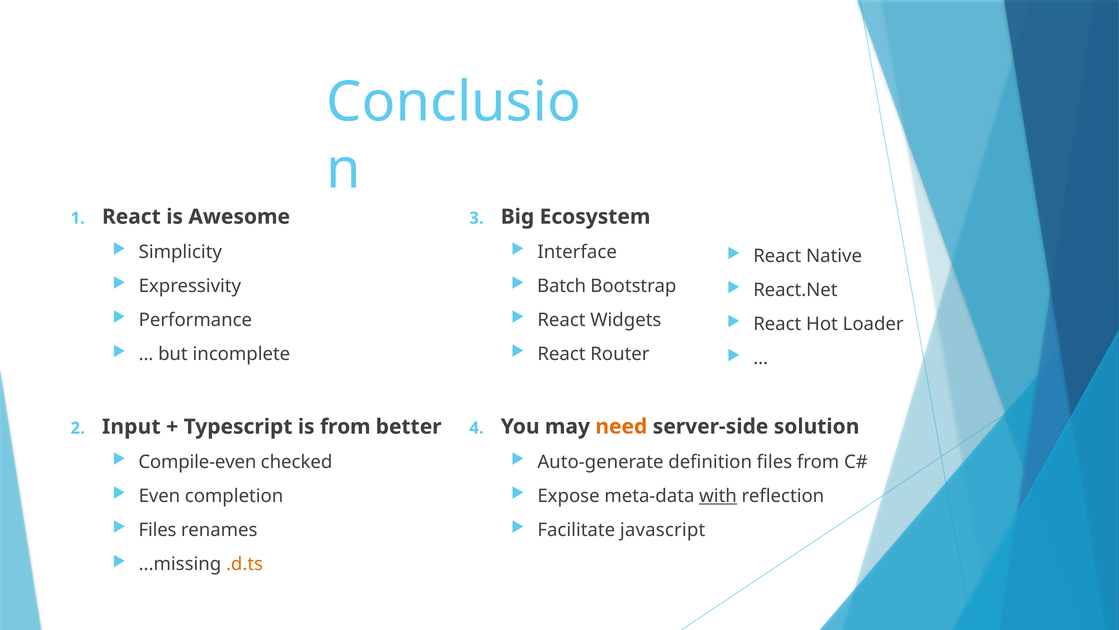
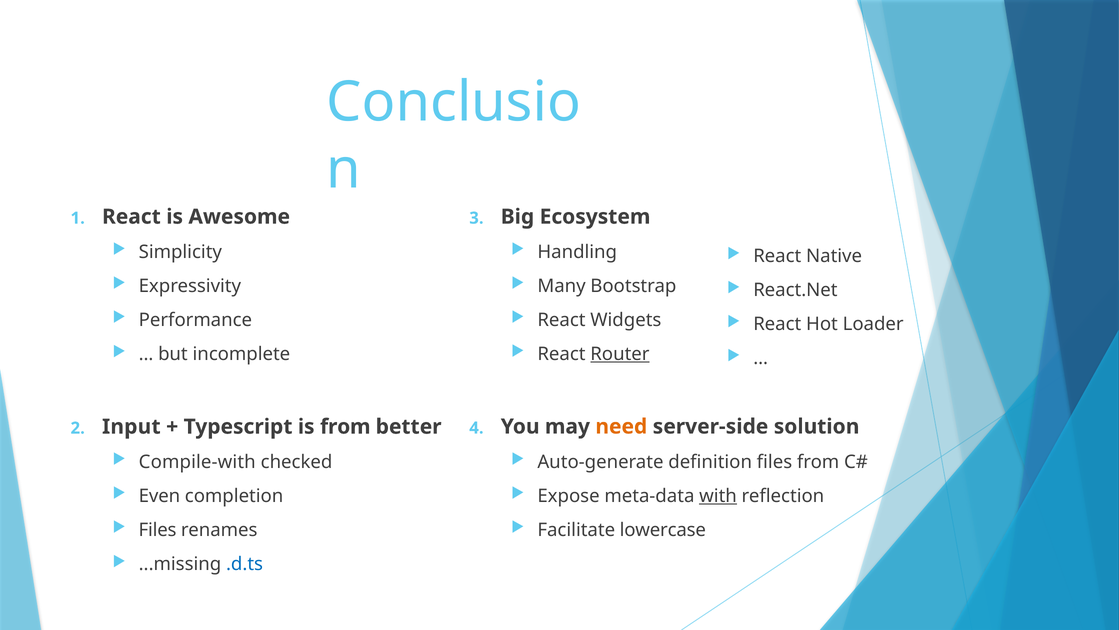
Interface: Interface -> Handling (577, 252)
Batch: Batch -> Many (562, 286)
Router underline: none -> present (620, 354)
Compile-even: Compile-even -> Compile-with (197, 462)
javascript: javascript -> lowercase (663, 529)
.d.ts colour: orange -> blue (245, 564)
